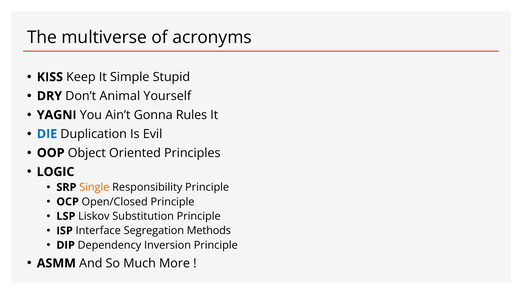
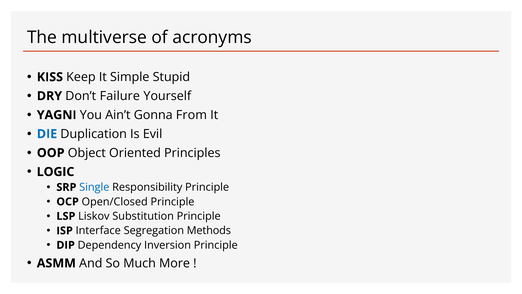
Animal: Animal -> Failure (120, 96)
Rules: Rules -> From (191, 115)
Single colour: orange -> blue (94, 187)
